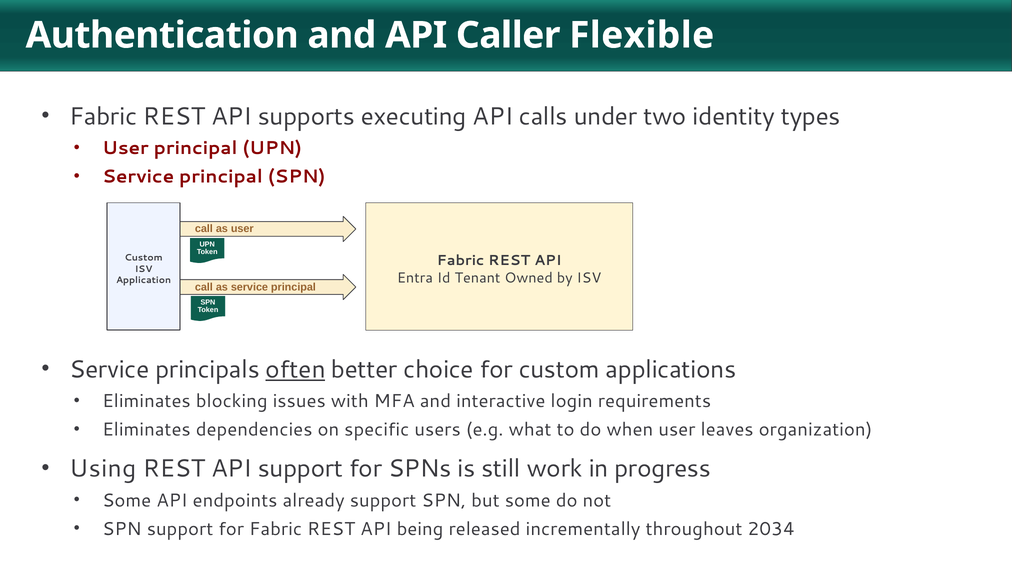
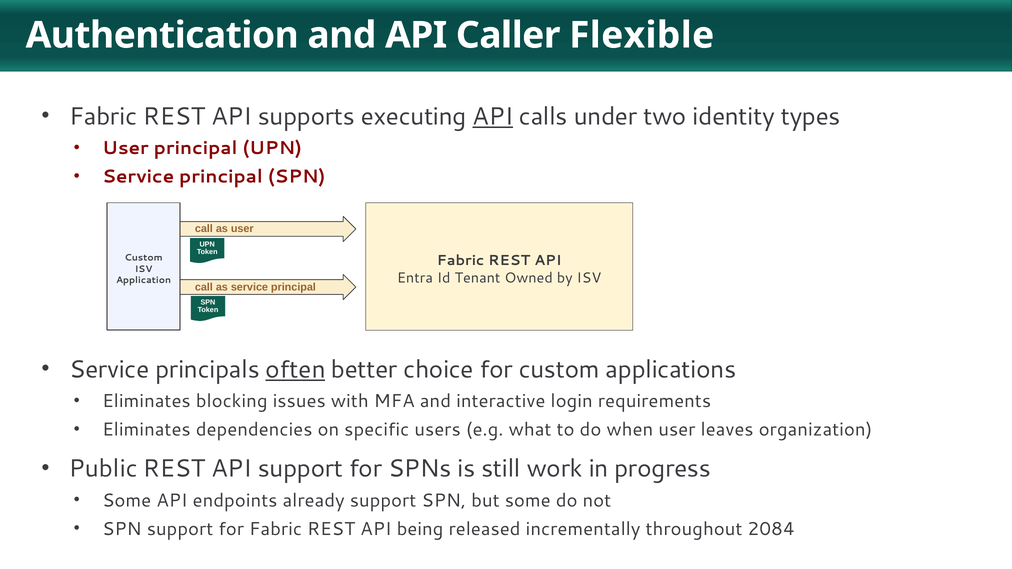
API underline: none -> present (493, 117)
Using: Using -> Public (103, 469)
2034: 2034 -> 2084 (771, 529)
